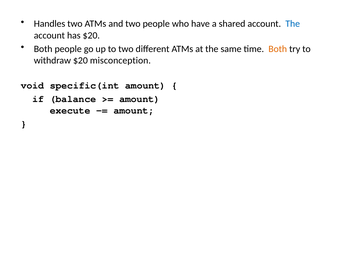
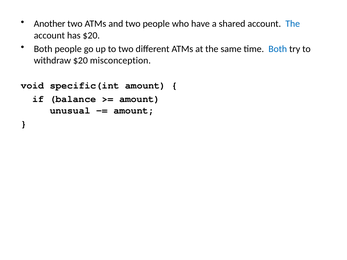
Handles: Handles -> Another (50, 24)
Both colour: orange -> blue (278, 49)
execute: execute -> unusual (70, 111)
